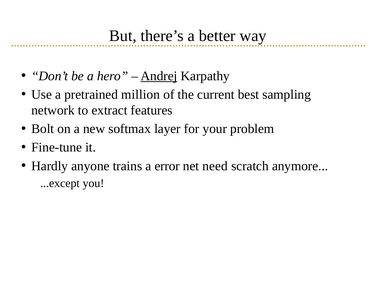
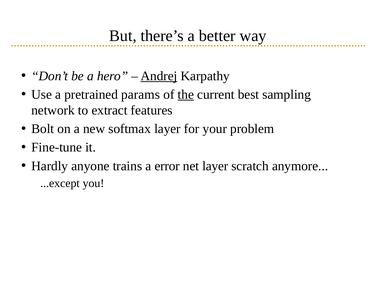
million: million -> params (141, 95)
the underline: none -> present (186, 95)
net need: need -> layer (215, 166)
